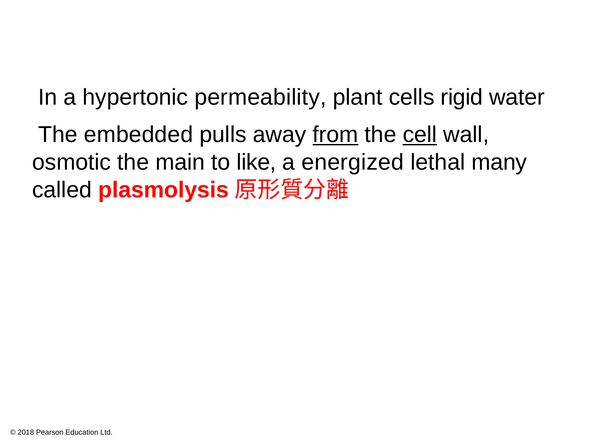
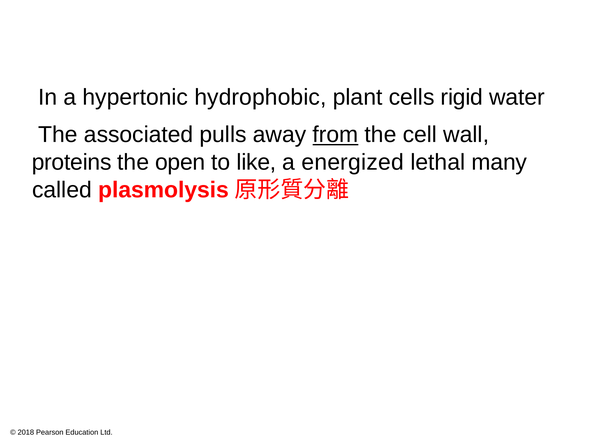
permeability: permeability -> hydrophobic (260, 97)
embedded: embedded -> associated (139, 135)
cell underline: present -> none (420, 135)
osmotic: osmotic -> proteins (72, 162)
main: main -> open (180, 162)
